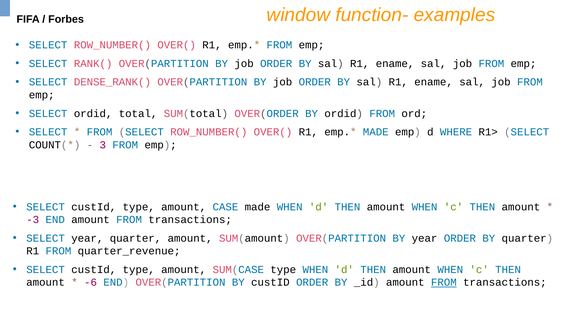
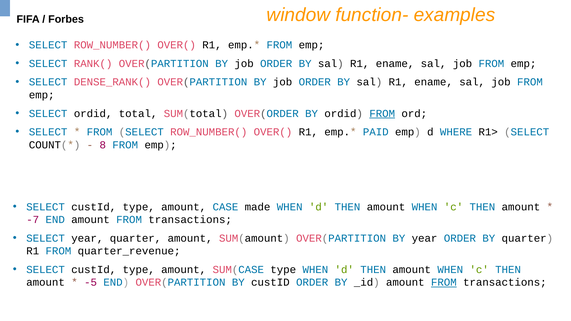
FROM underline: none -> present (382, 114)
MADE: MADE -> PAID (376, 132)
3: 3 -> 8 (103, 145)
-3: -3 -> -7 (33, 220)
-6: -6 -> -5 (91, 283)
